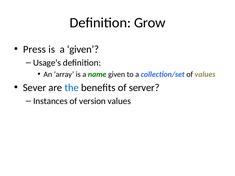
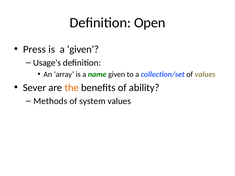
Grow: Grow -> Open (150, 23)
the colour: blue -> orange (72, 88)
server: server -> ability (144, 88)
Instances: Instances -> Methods (50, 101)
version: version -> system (92, 101)
